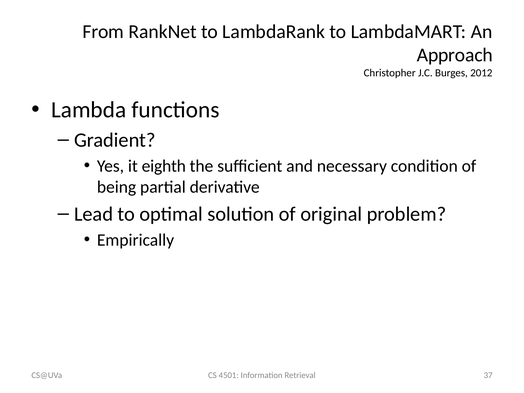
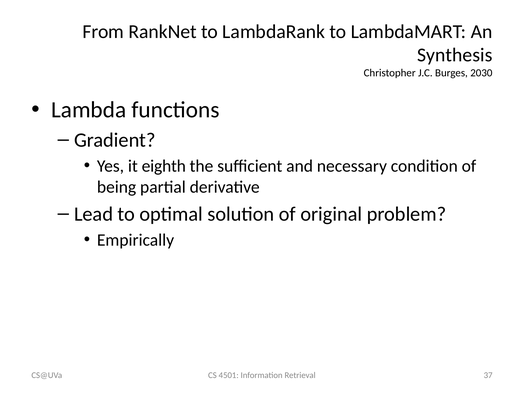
Approach: Approach -> Synthesis (455, 55)
2012: 2012 -> 2030 (481, 73)
